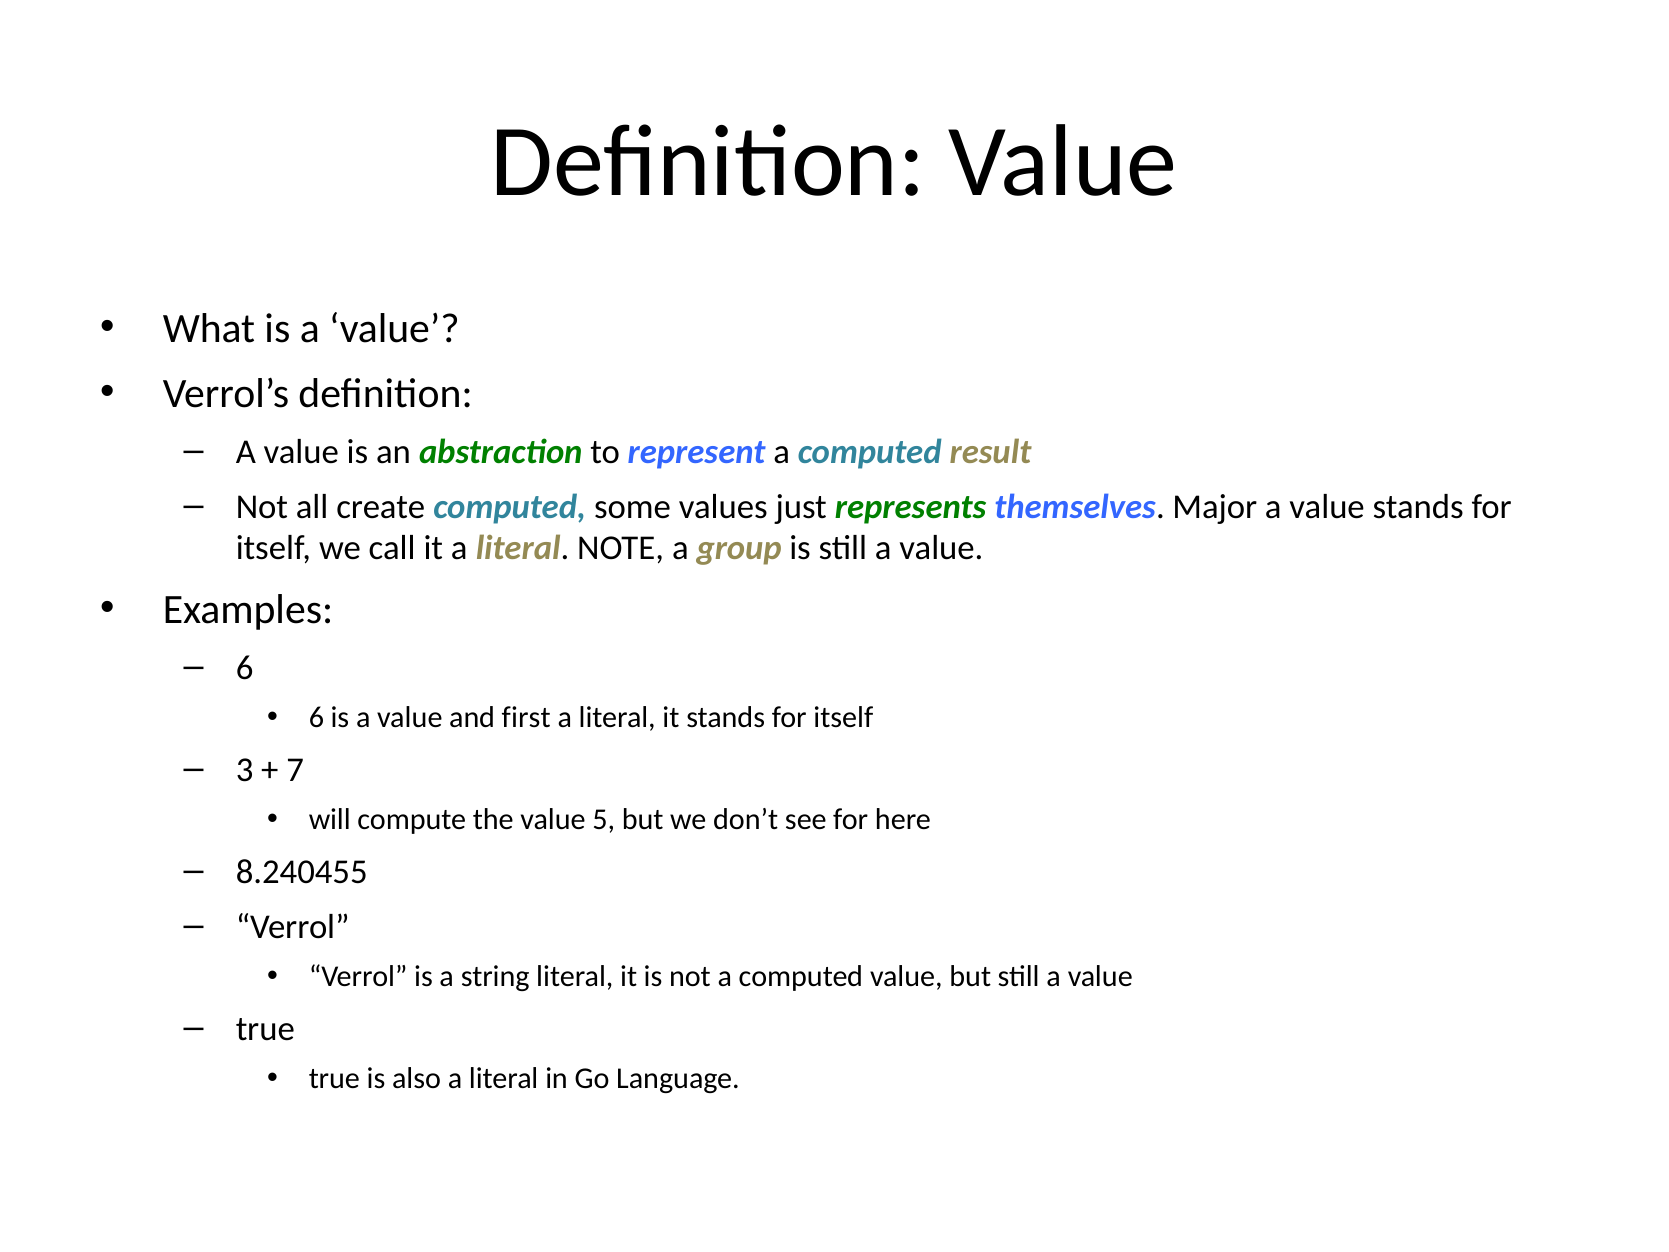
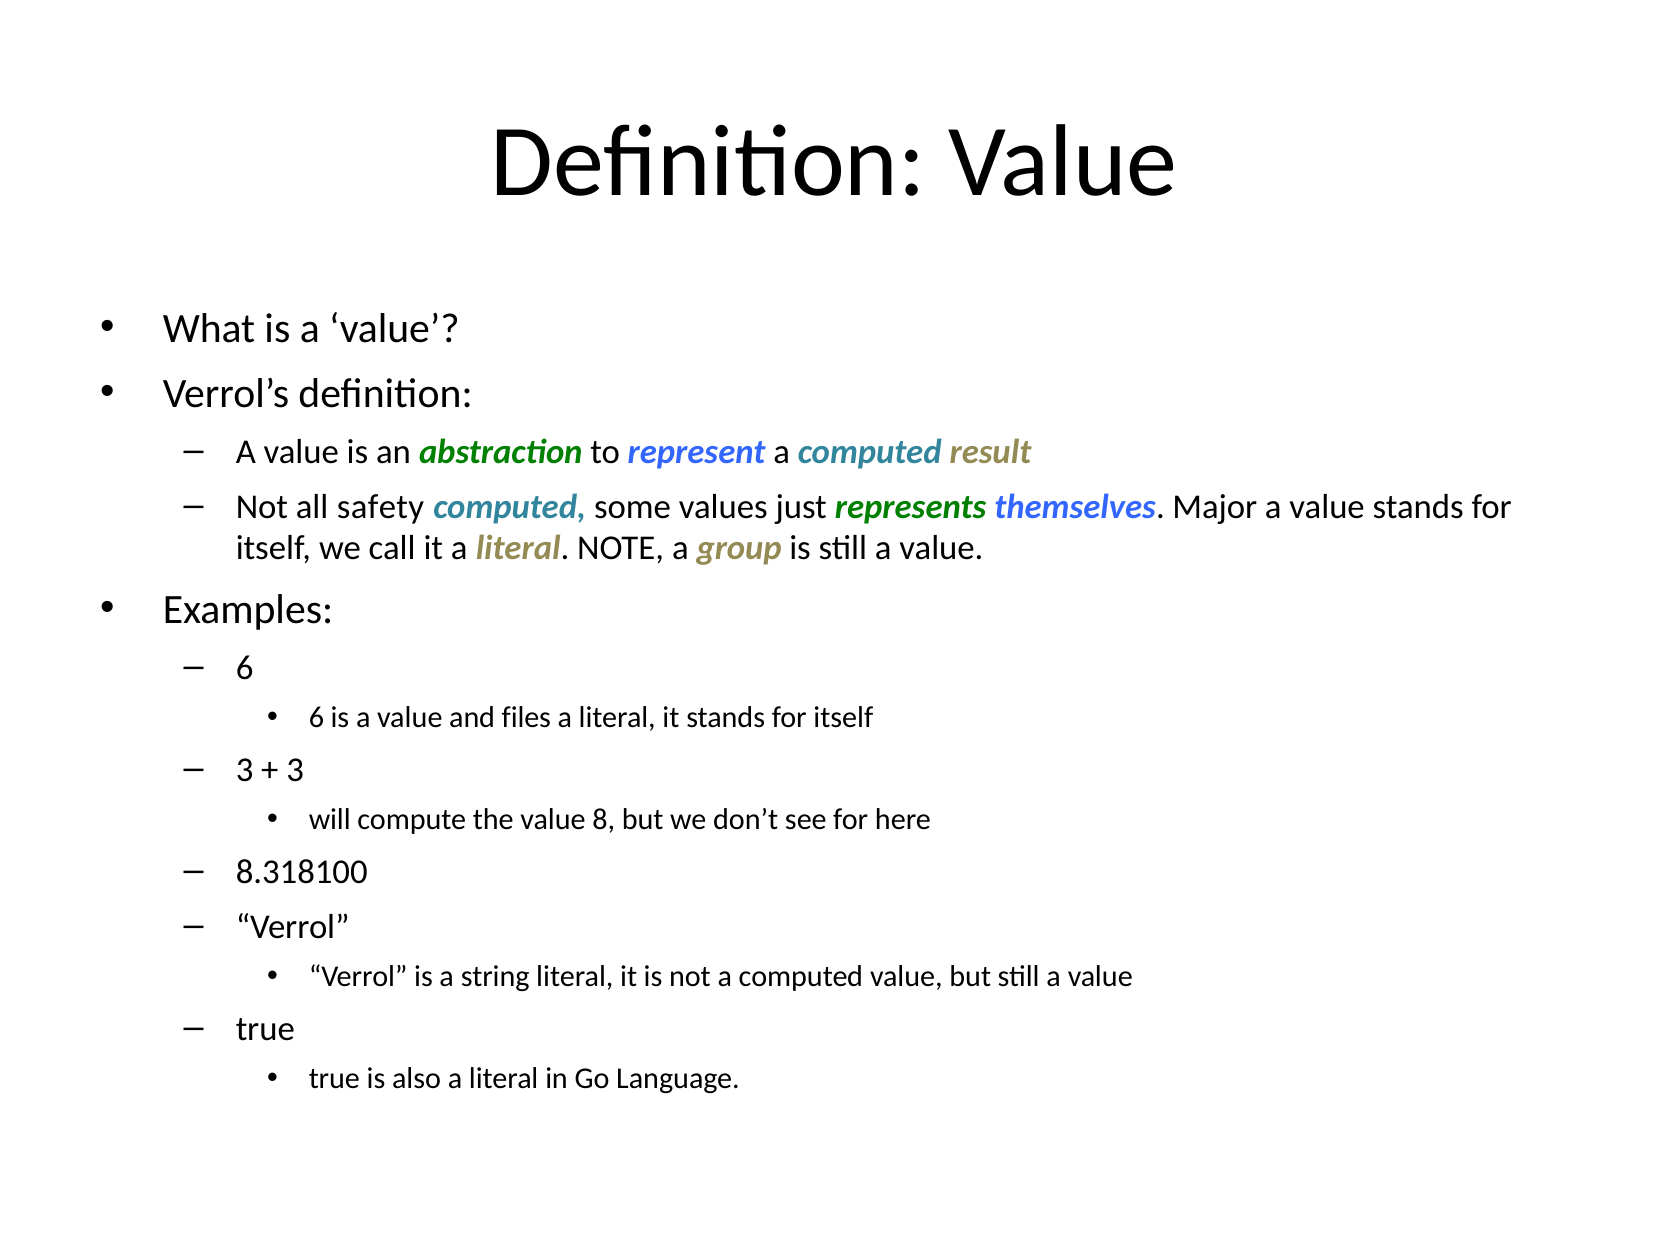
create: create -> safety (381, 506)
first: first -> files (526, 718)
7: 7 -> 3 (295, 770)
5: 5 -> 8 (604, 820)
8.240455: 8.240455 -> 8.318100 (302, 872)
